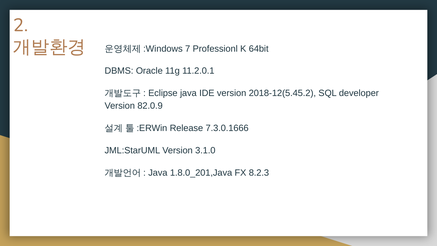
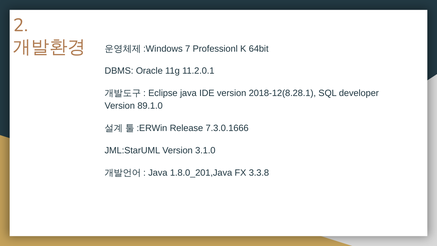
2018-12(5.45.2: 2018-12(5.45.2 -> 2018-12(8.28.1 (282, 93)
82.0.9: 82.0.9 -> 89.1.0 (150, 106)
8.2.3: 8.2.3 -> 3.3.8 (259, 173)
